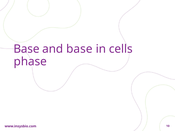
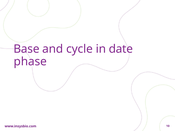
and base: base -> cycle (79, 49)
cells: cells -> date (121, 49)
